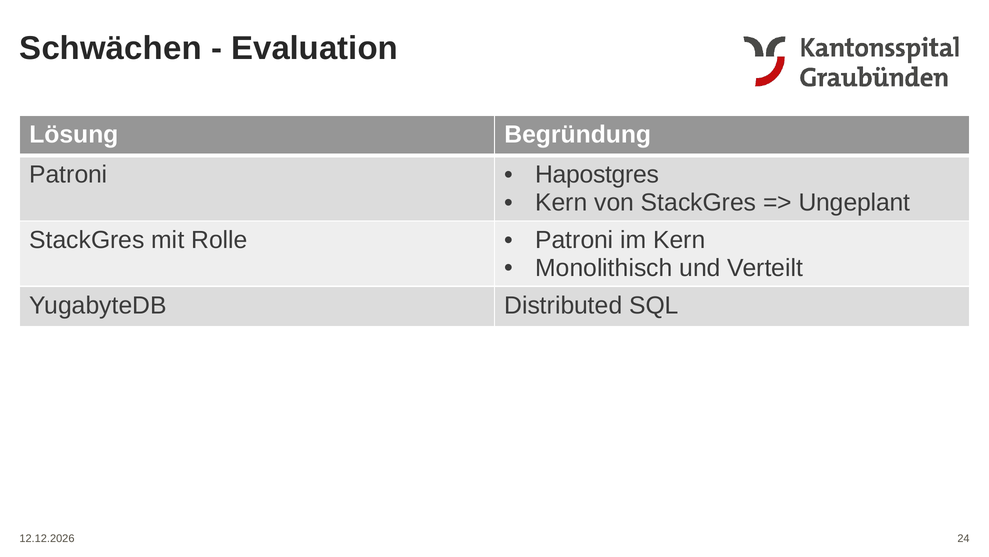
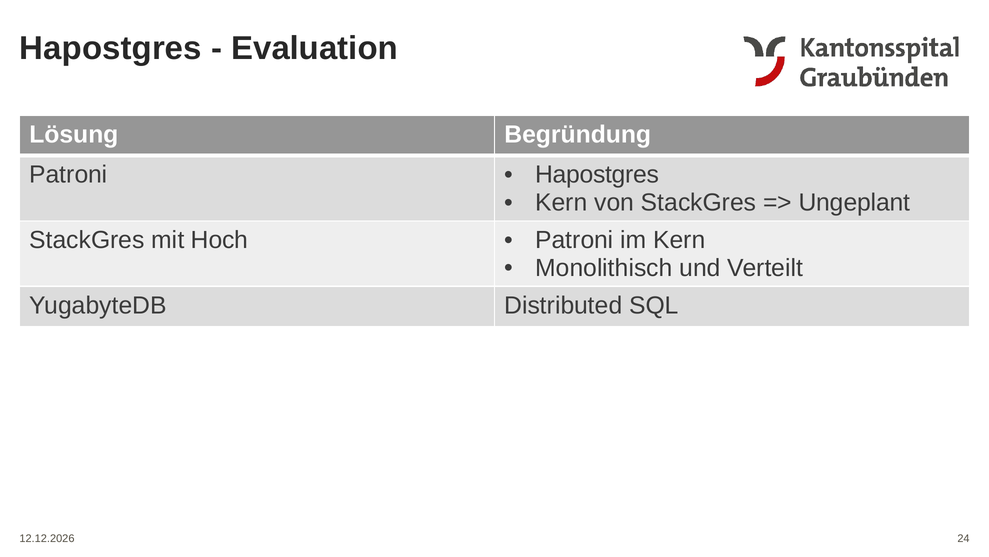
Schwächen: Schwächen -> Hapostgres (111, 48)
Rolle: Rolle -> Hoch (219, 240)
